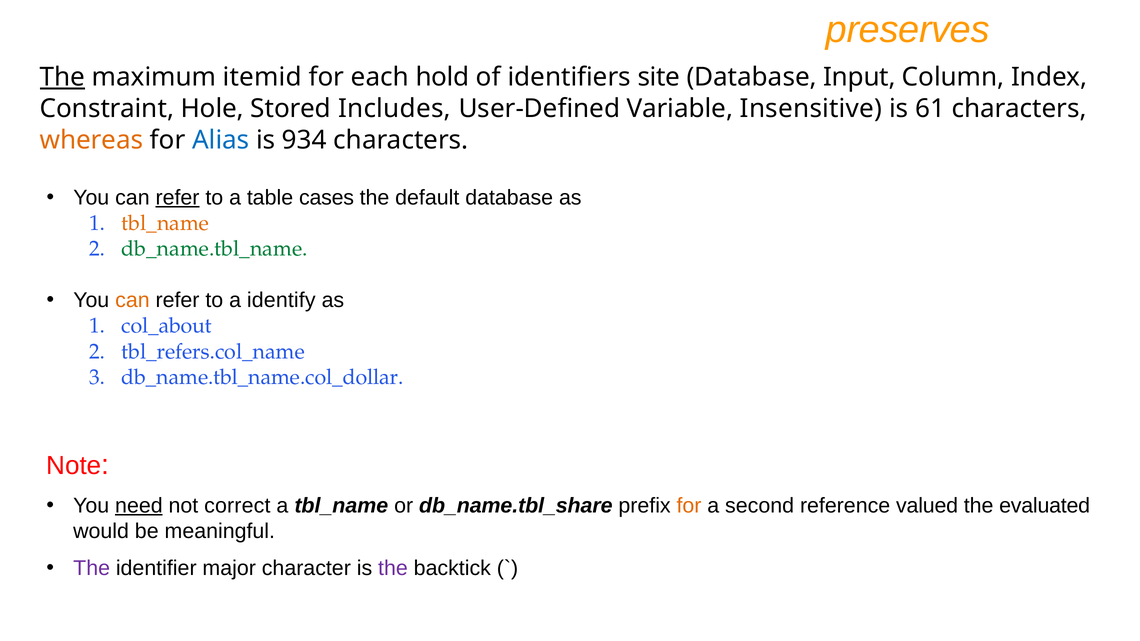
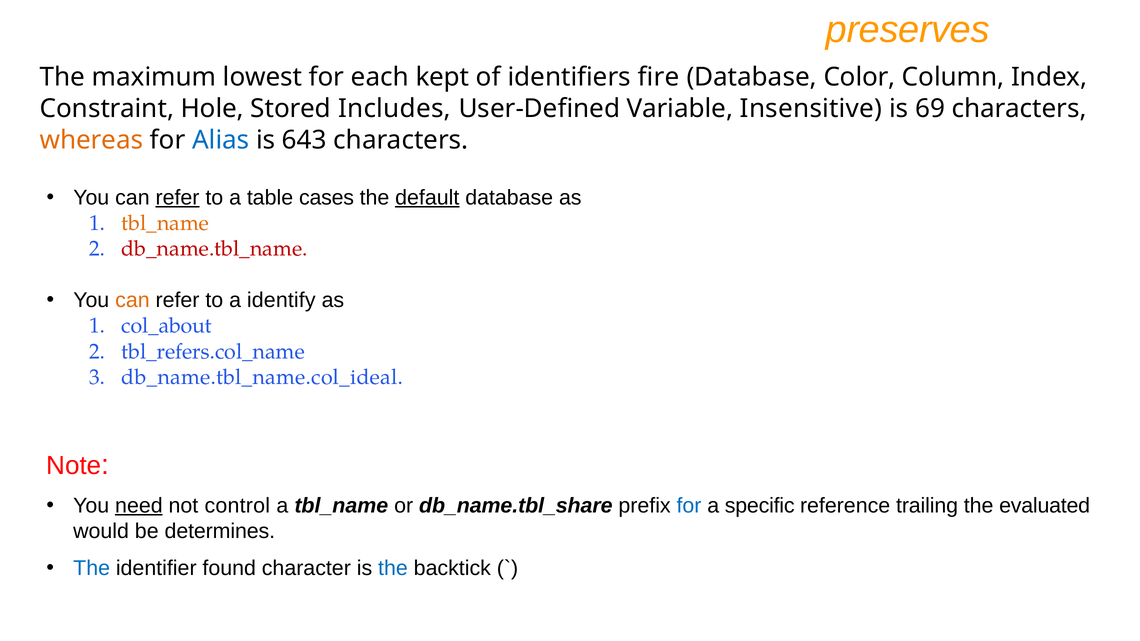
The underline: present -> none (62, 77)
itemid: itemid -> lowest (262, 77)
hold: hold -> kept (442, 77)
site: site -> fire (659, 77)
Input: Input -> Color (859, 77)
61: 61 -> 69 (930, 109)
934: 934 -> 643 (304, 140)
default underline: none -> present (427, 198)
db_name.tbl_name colour: green -> red (214, 249)
db_name.tbl_name.col_dollar: db_name.tbl_name.col_dollar -> db_name.tbl_name.col_ideal (262, 377)
correct: correct -> control (237, 506)
for colour: orange -> blue (689, 506)
second: second -> specific (760, 506)
valued: valued -> trailing (927, 506)
meaningful: meaningful -> determines (220, 532)
The colour: purple -> blue (92, 569)
major: major -> found (229, 569)
the colour: purple -> blue (393, 569)
